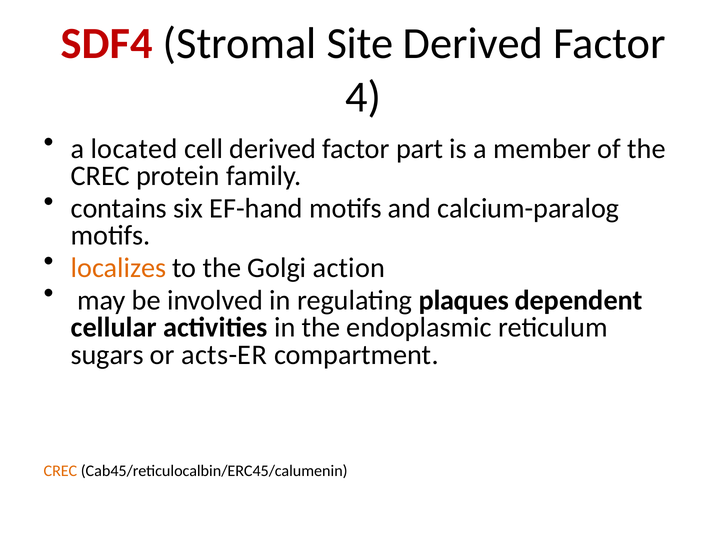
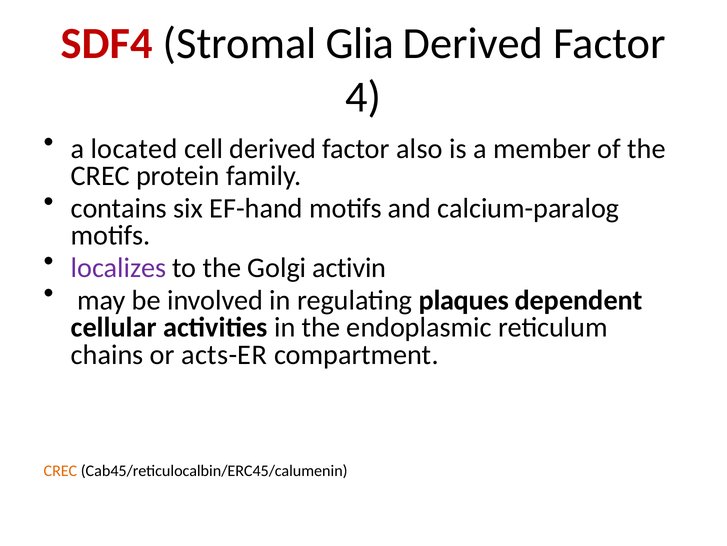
Site: Site -> Glia (360, 44)
part: part -> also (419, 149)
localizes colour: orange -> purple (119, 268)
action: action -> activin (349, 268)
sugars: sugars -> chains (107, 354)
